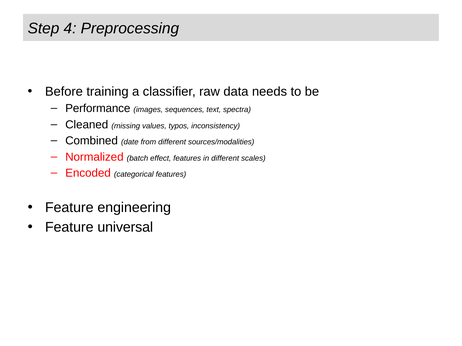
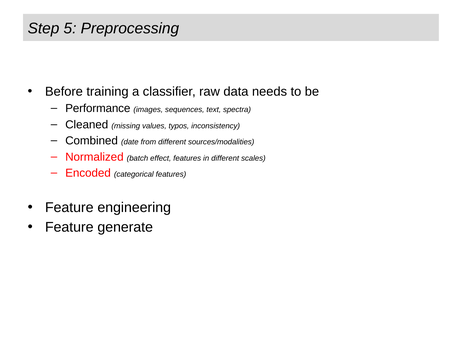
4: 4 -> 5 (70, 29)
universal: universal -> generate (125, 228)
